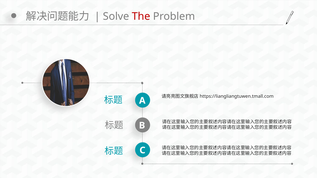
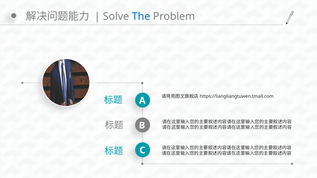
The colour: red -> blue (141, 16)
